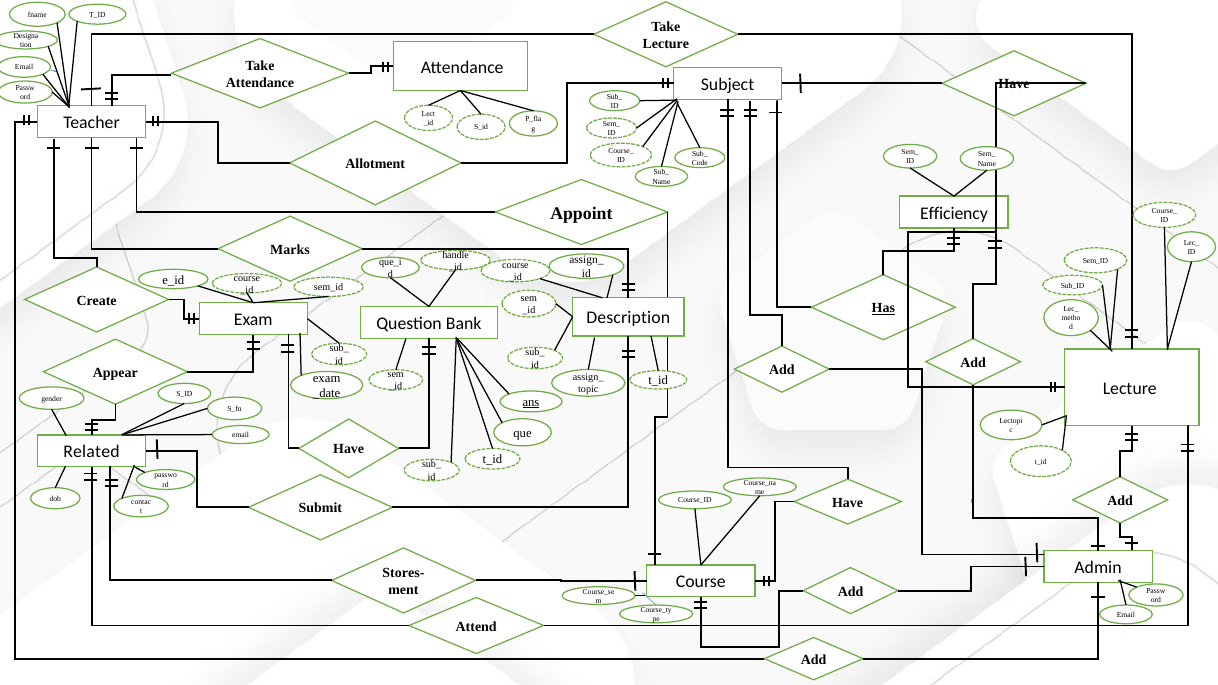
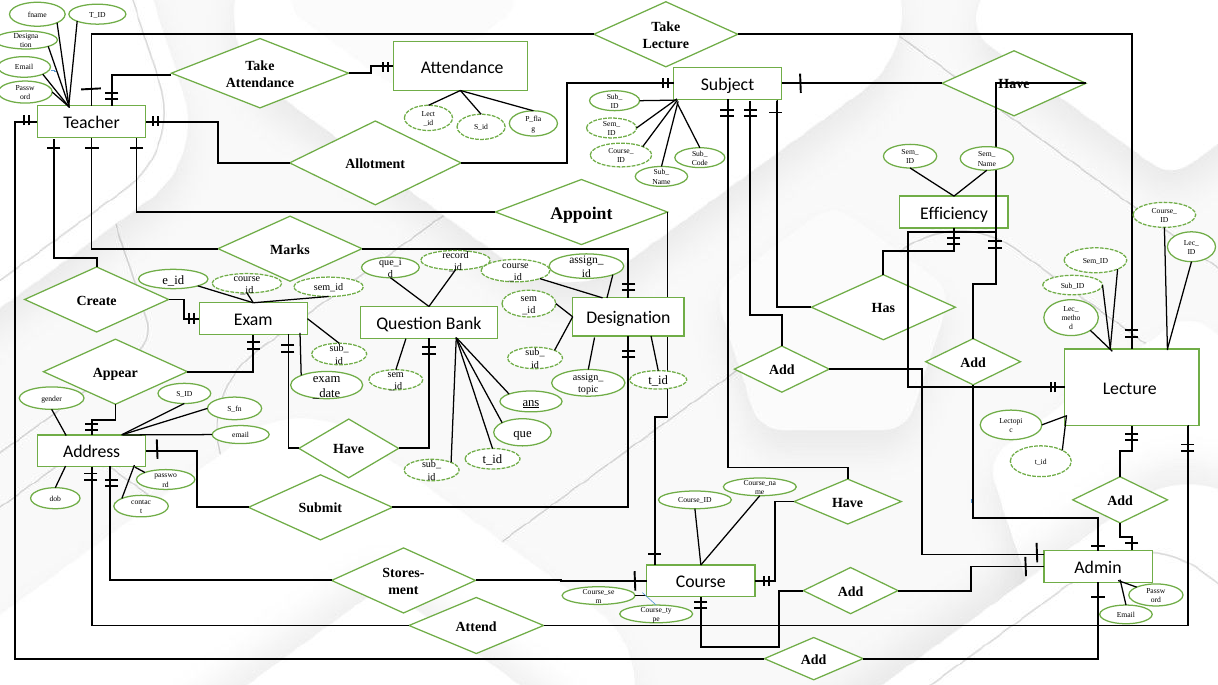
handle: handle -> record (455, 255)
Has underline: present -> none (883, 308)
Description: Description -> Designation (628, 318)
Related: Related -> Address (92, 452)
